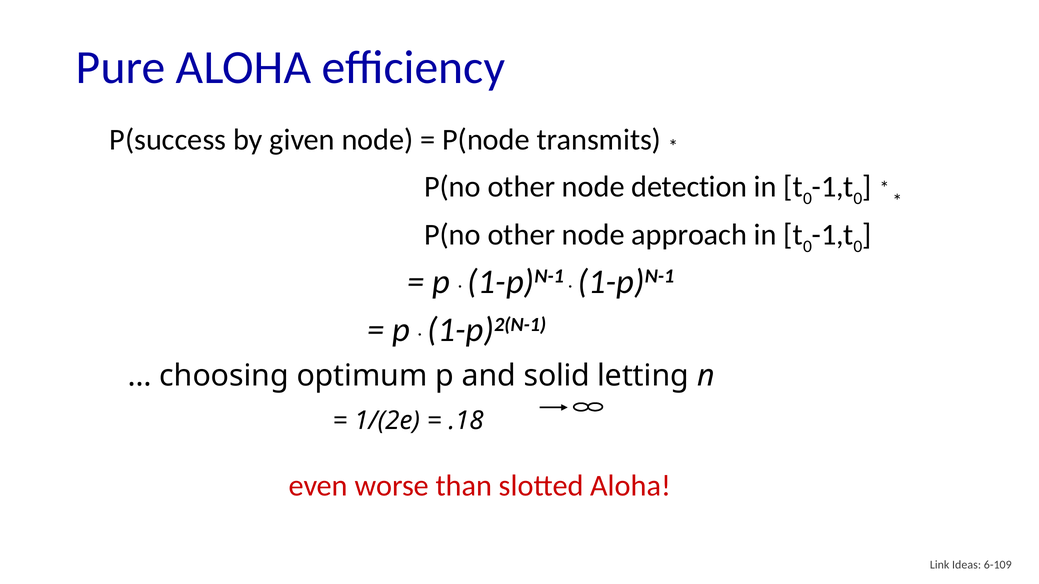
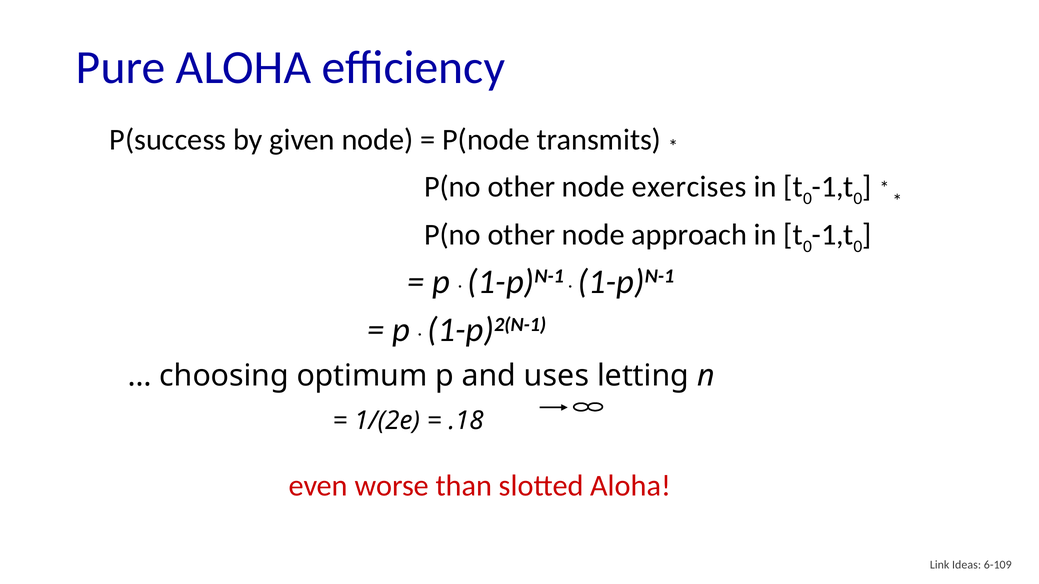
detection: detection -> exercises (689, 187)
solid: solid -> uses (557, 376)
